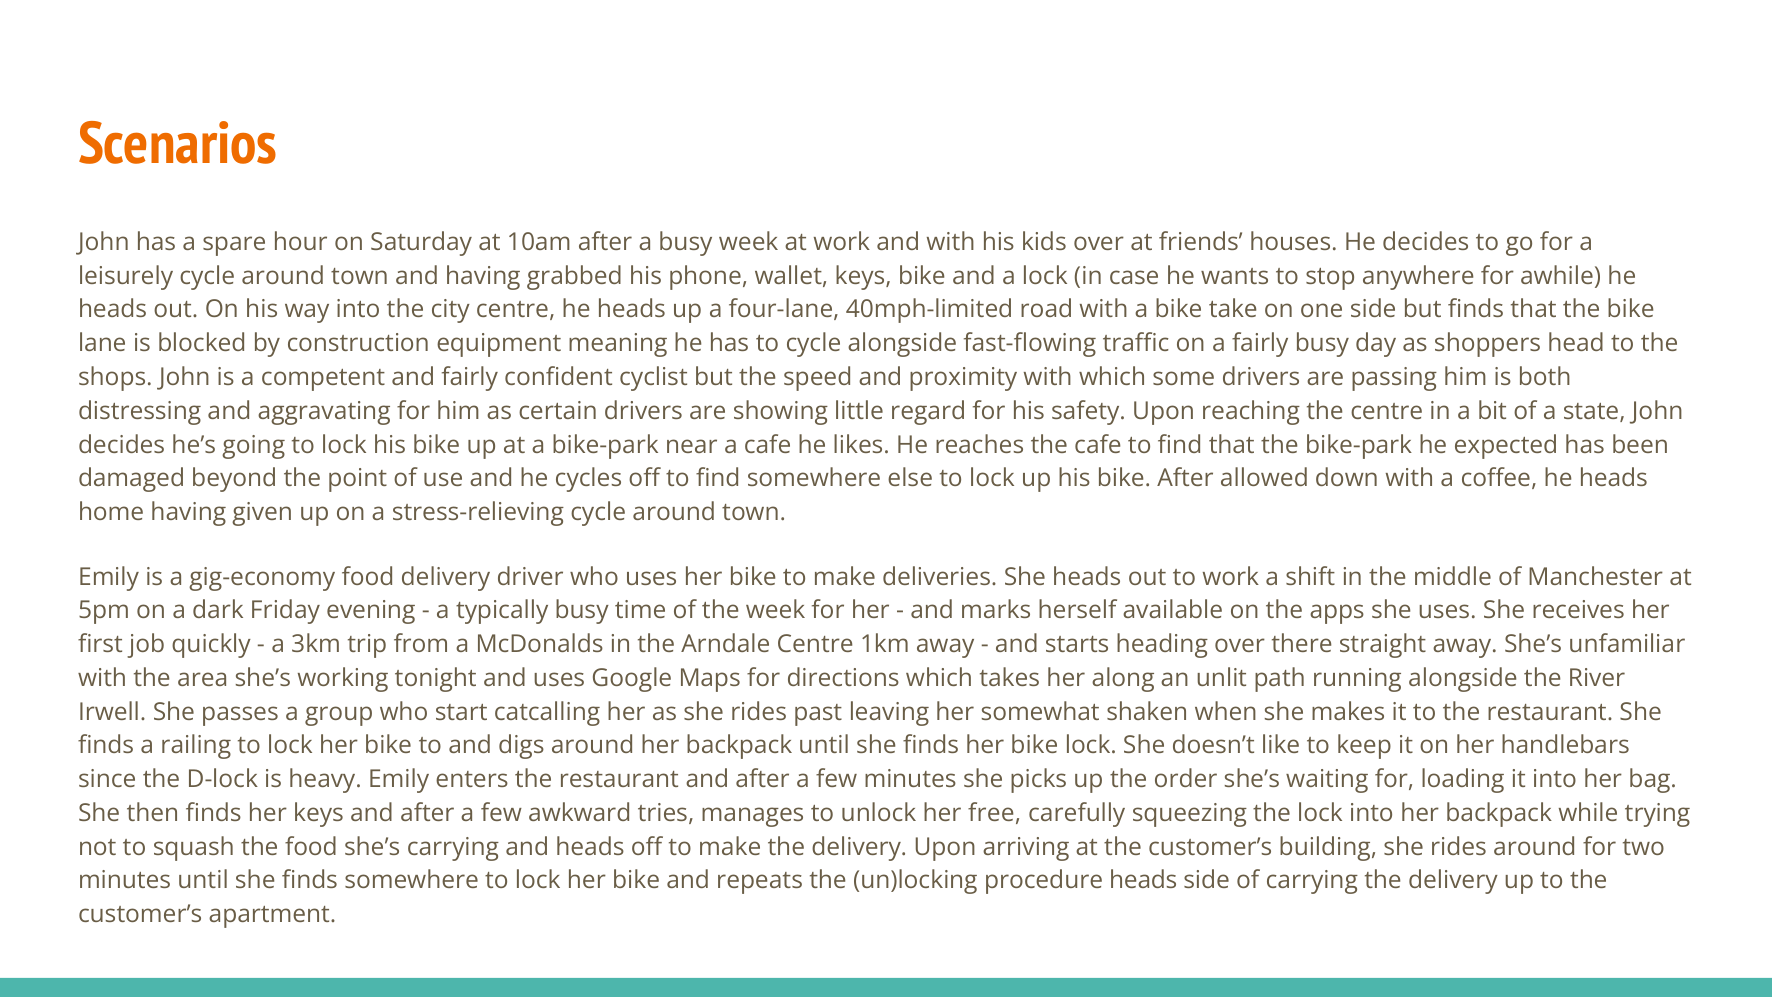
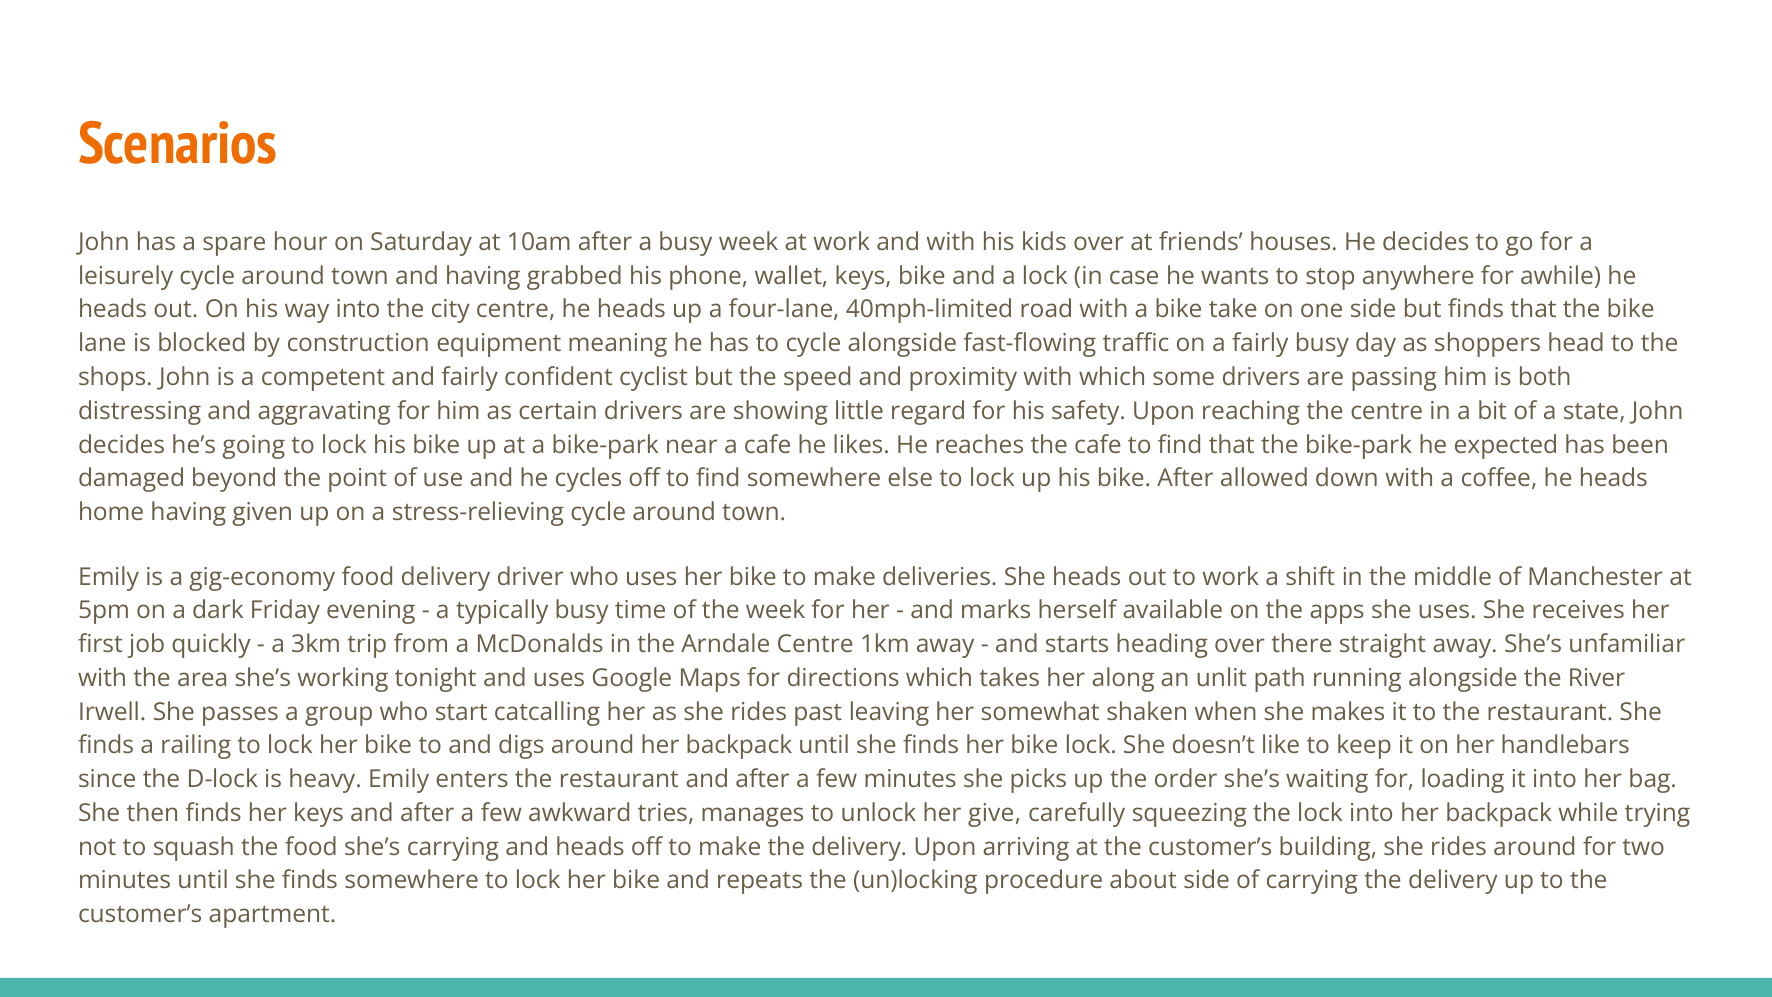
free: free -> give (995, 813)
procedure heads: heads -> about (1143, 881)
